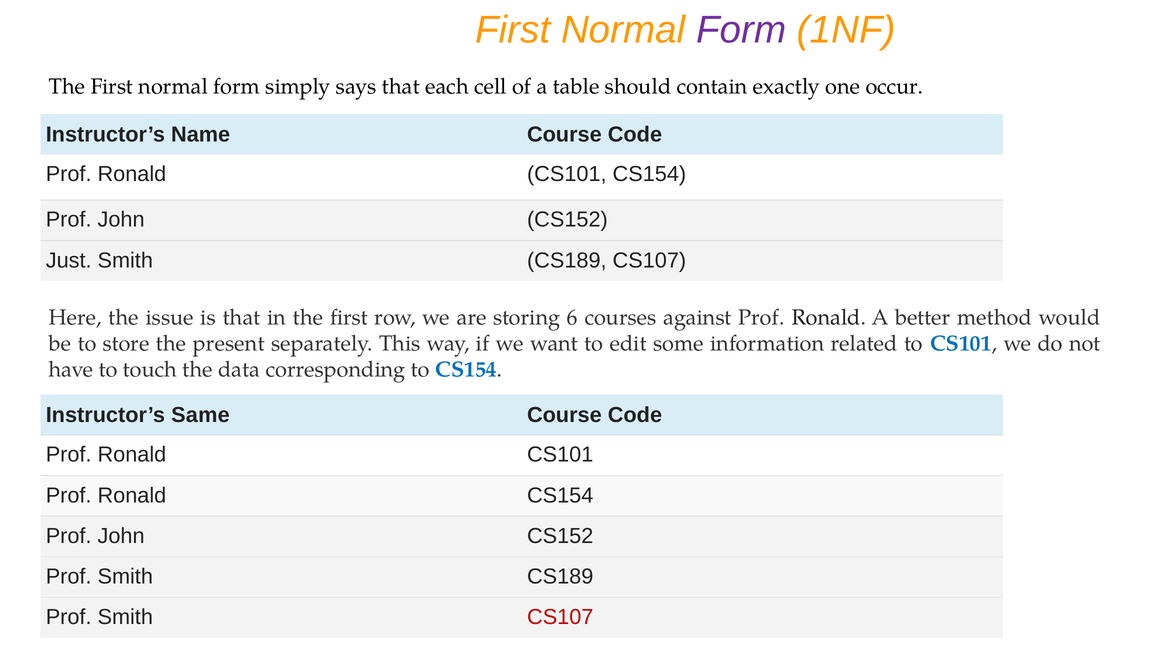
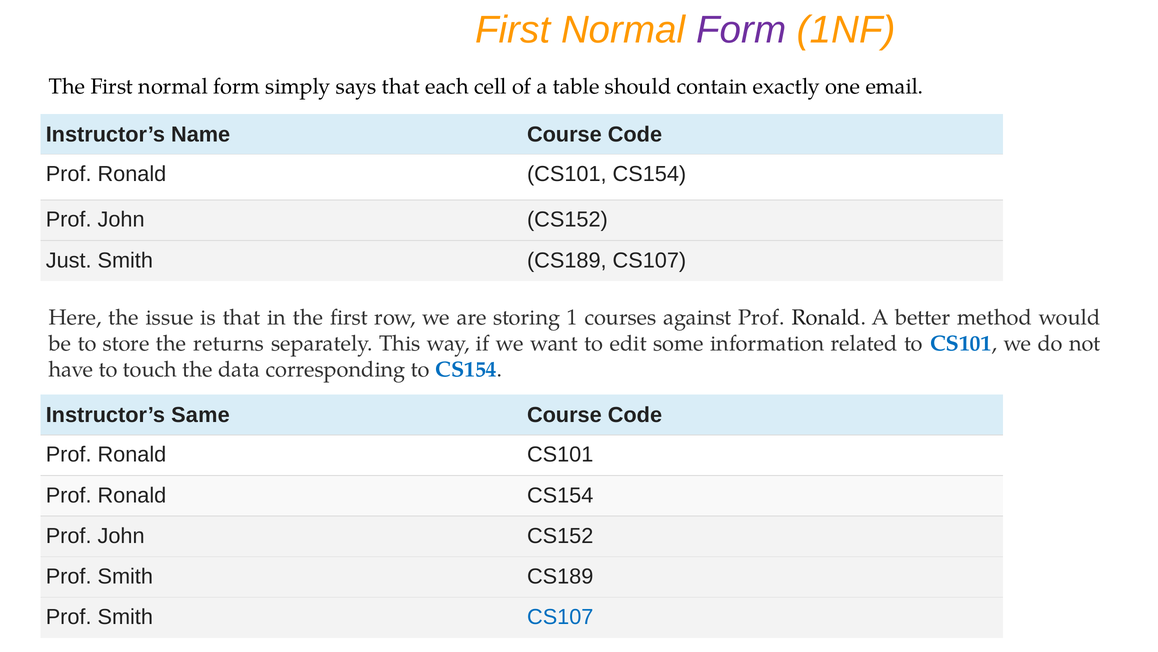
occur: occur -> email (894, 87)
6: 6 -> 1 (572, 317)
present: present -> returns (229, 343)
CS107 colour: red -> blue (560, 616)
